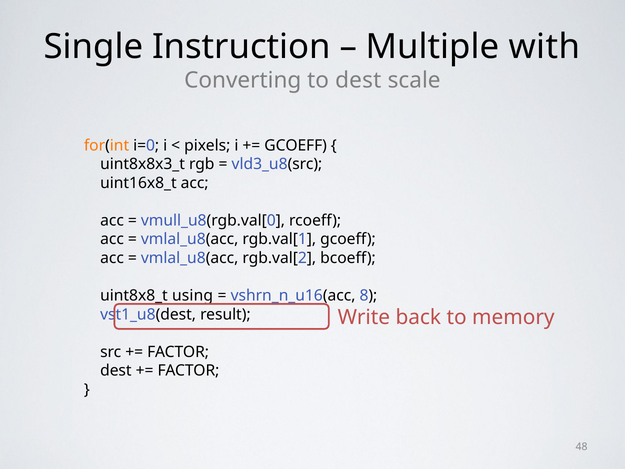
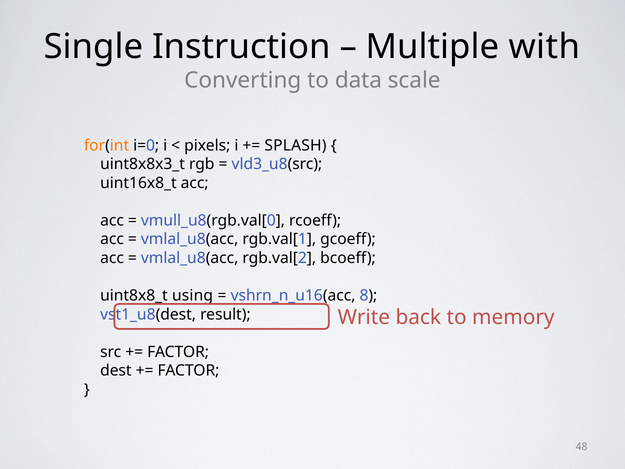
to dest: dest -> data (358, 80)
GCOEFF: GCOEFF -> SPLASH (295, 145)
